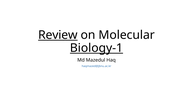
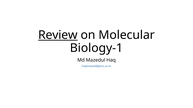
Biology-1 underline: present -> none (96, 48)
